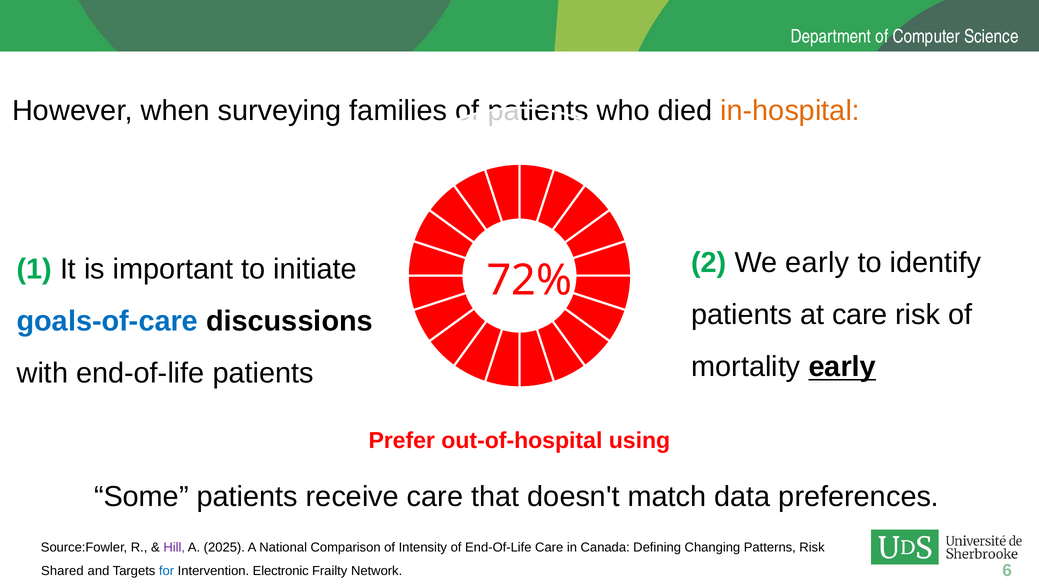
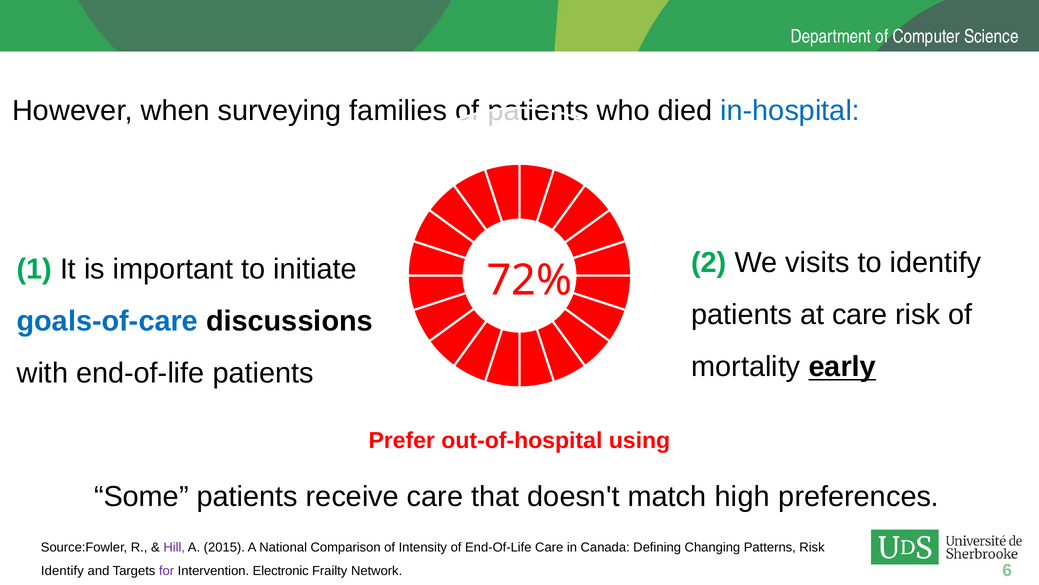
in-hospital colour: orange -> blue (790, 111)
We early: early -> visits (817, 263)
data: data -> high (742, 496)
2025: 2025 -> 2015 (224, 547)
Shared: Shared -> Identify (62, 571)
for colour: blue -> purple (167, 571)
